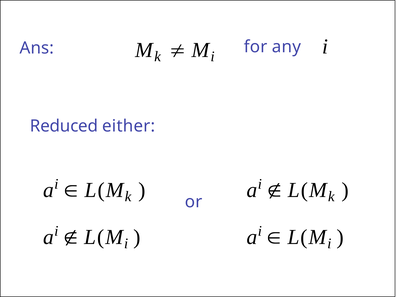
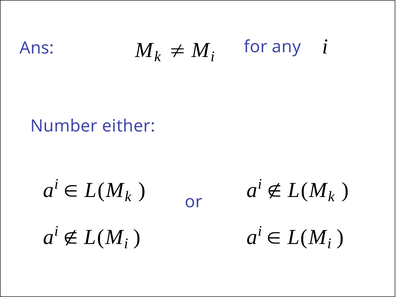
Reduced: Reduced -> Number (64, 126)
